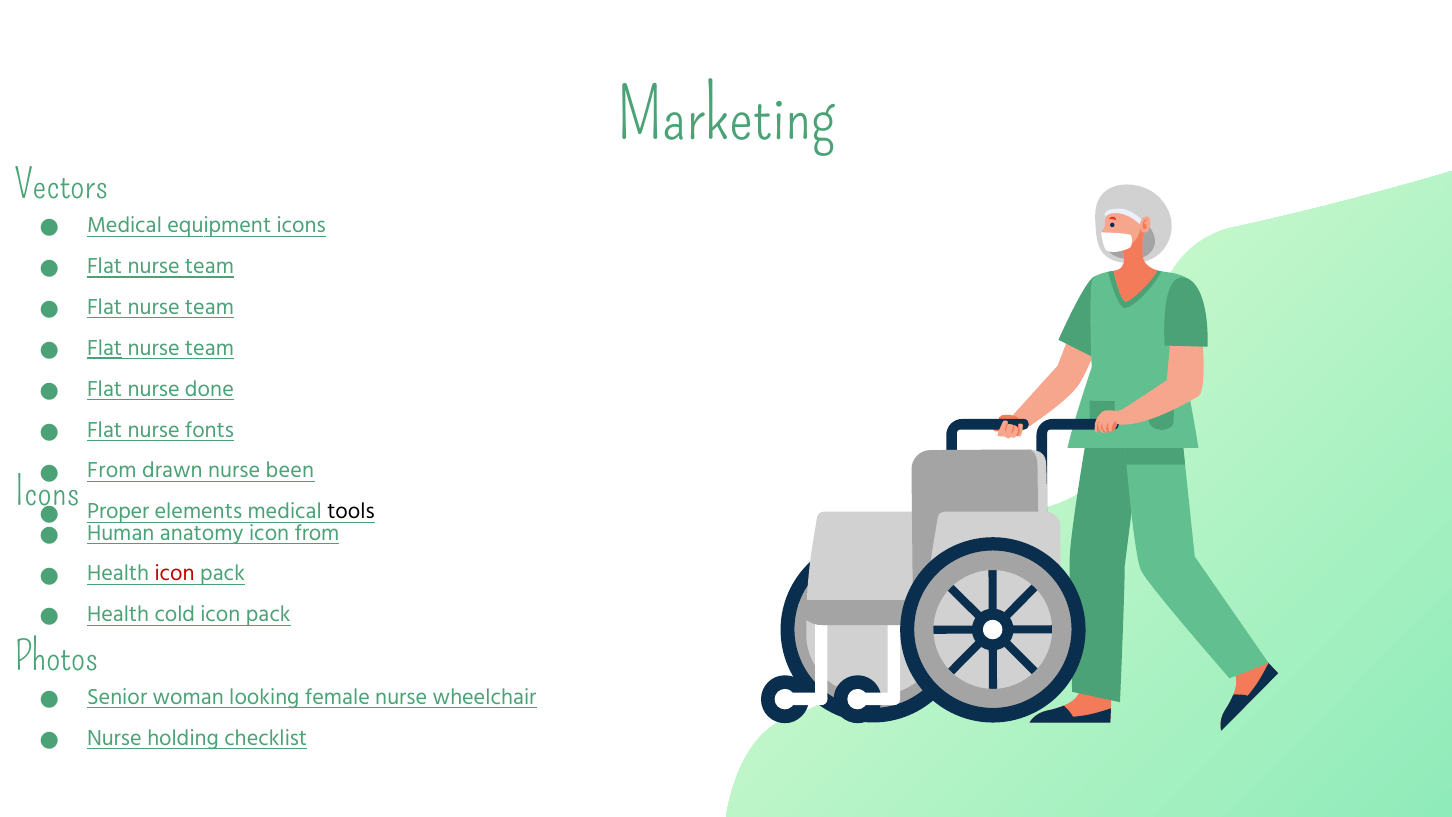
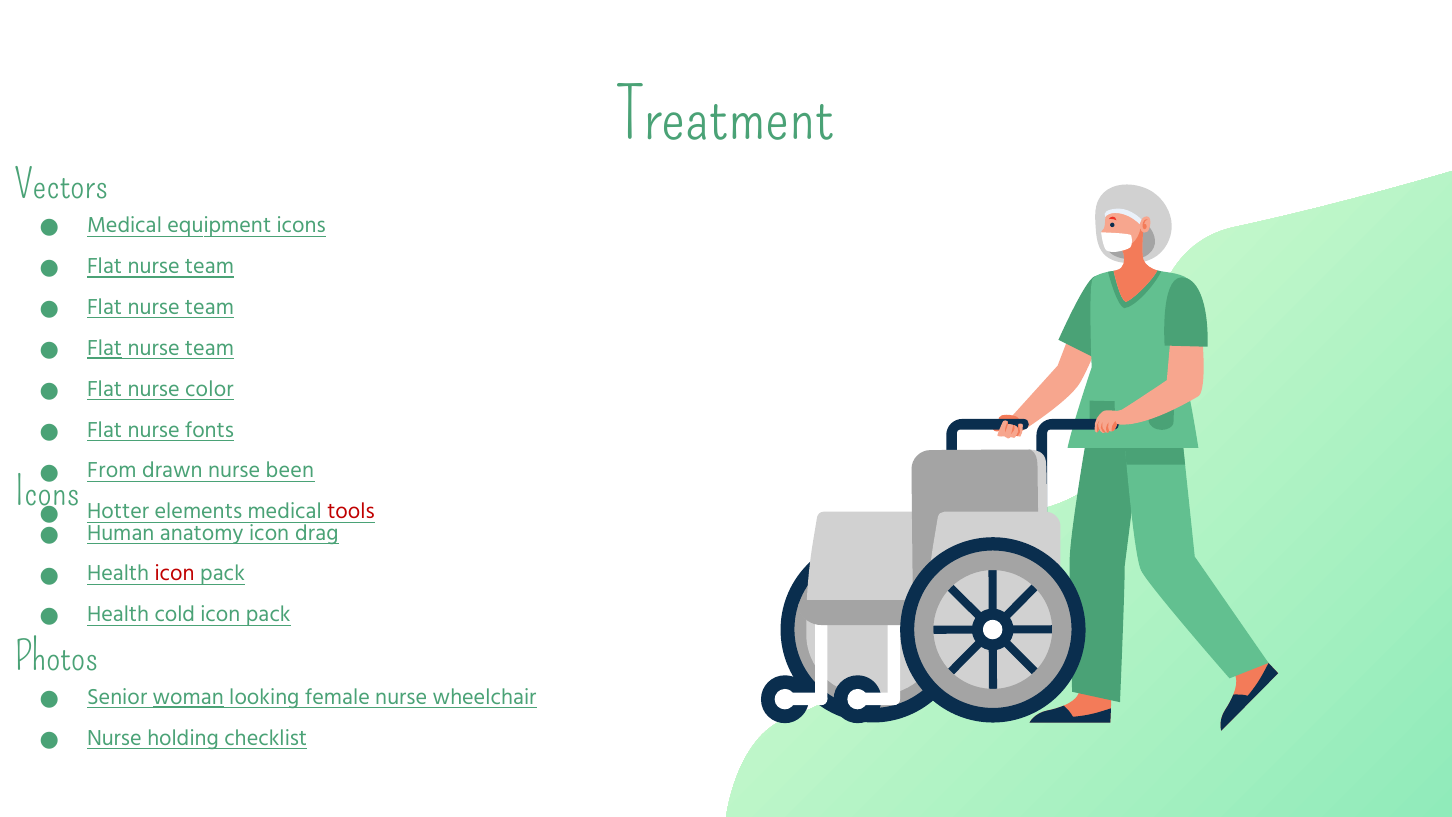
Marketing: Marketing -> Treatment (726, 116)
done: done -> color (209, 389)
Proper: Proper -> Hotter (118, 511)
tools colour: black -> red (351, 511)
icon from: from -> drag (317, 533)
woman underline: none -> present (188, 697)
